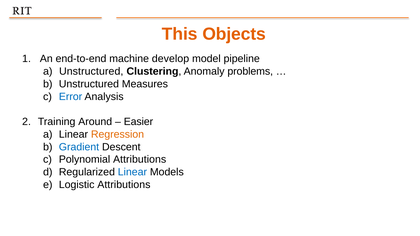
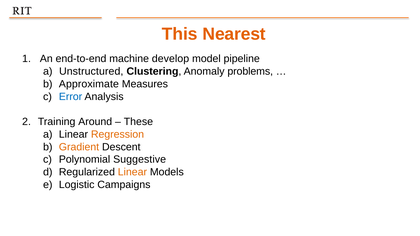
Objects: Objects -> Nearest (234, 34)
Unstructured: Unstructured -> Approximate (89, 84)
Easier: Easier -> These (138, 122)
Gradient colour: blue -> orange (79, 147)
Polynomial Attributions: Attributions -> Suggestive (140, 160)
Linear colour: blue -> orange (132, 172)
Logistic Attributions: Attributions -> Campaigns (124, 185)
